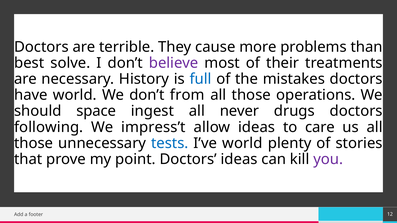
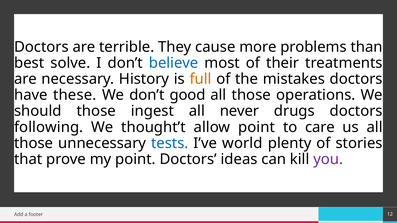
believe colour: purple -> blue (174, 63)
full colour: blue -> orange (201, 79)
have world: world -> these (75, 95)
from: from -> good (187, 95)
should space: space -> those (96, 111)
impress’t: impress’t -> thought’t (153, 127)
allow ideas: ideas -> point (257, 127)
